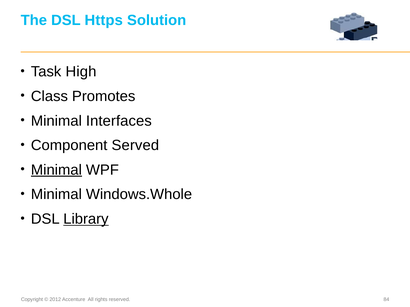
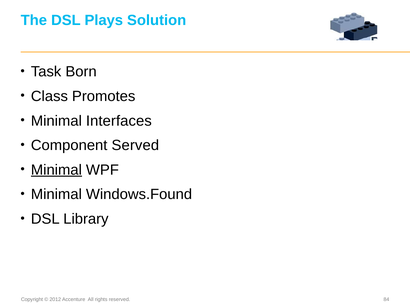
Https: Https -> Plays (104, 20)
High: High -> Born (81, 72)
Windows.Whole: Windows.Whole -> Windows.Found (139, 195)
Library underline: present -> none (86, 219)
